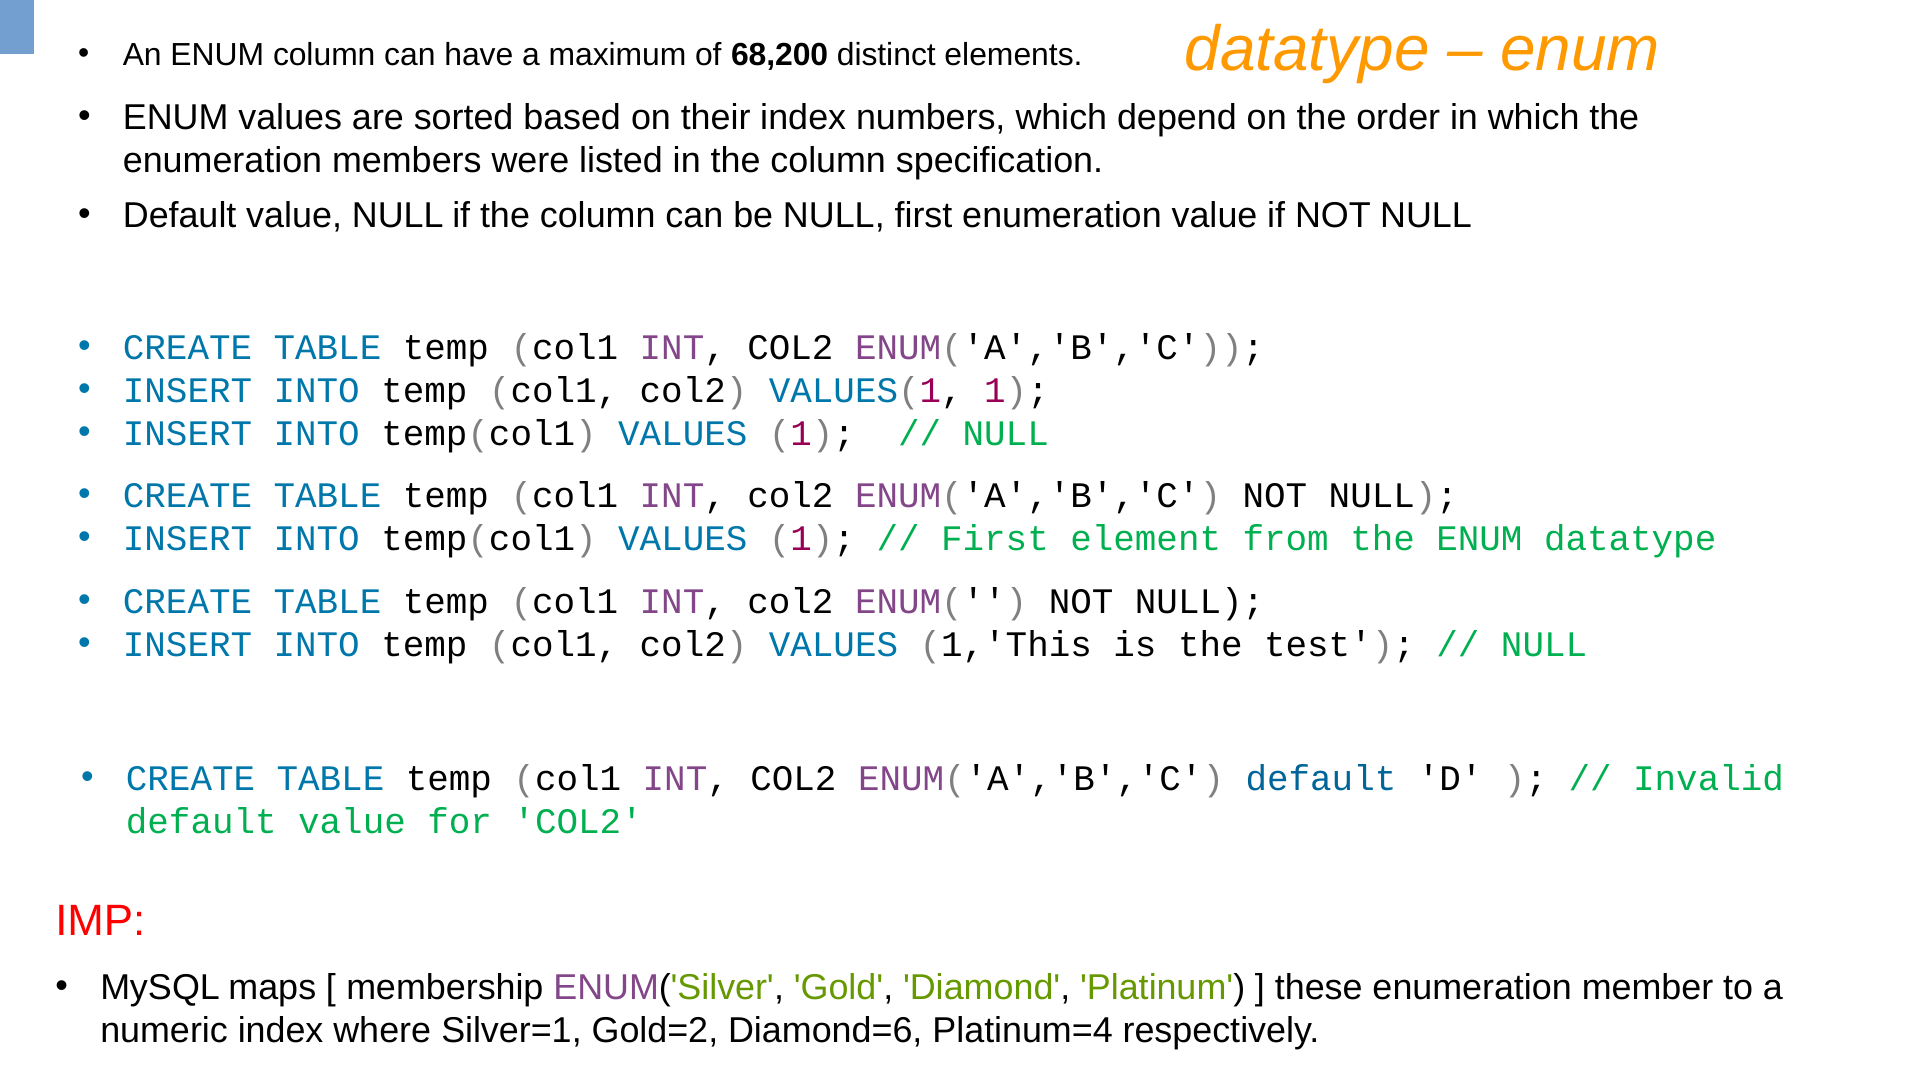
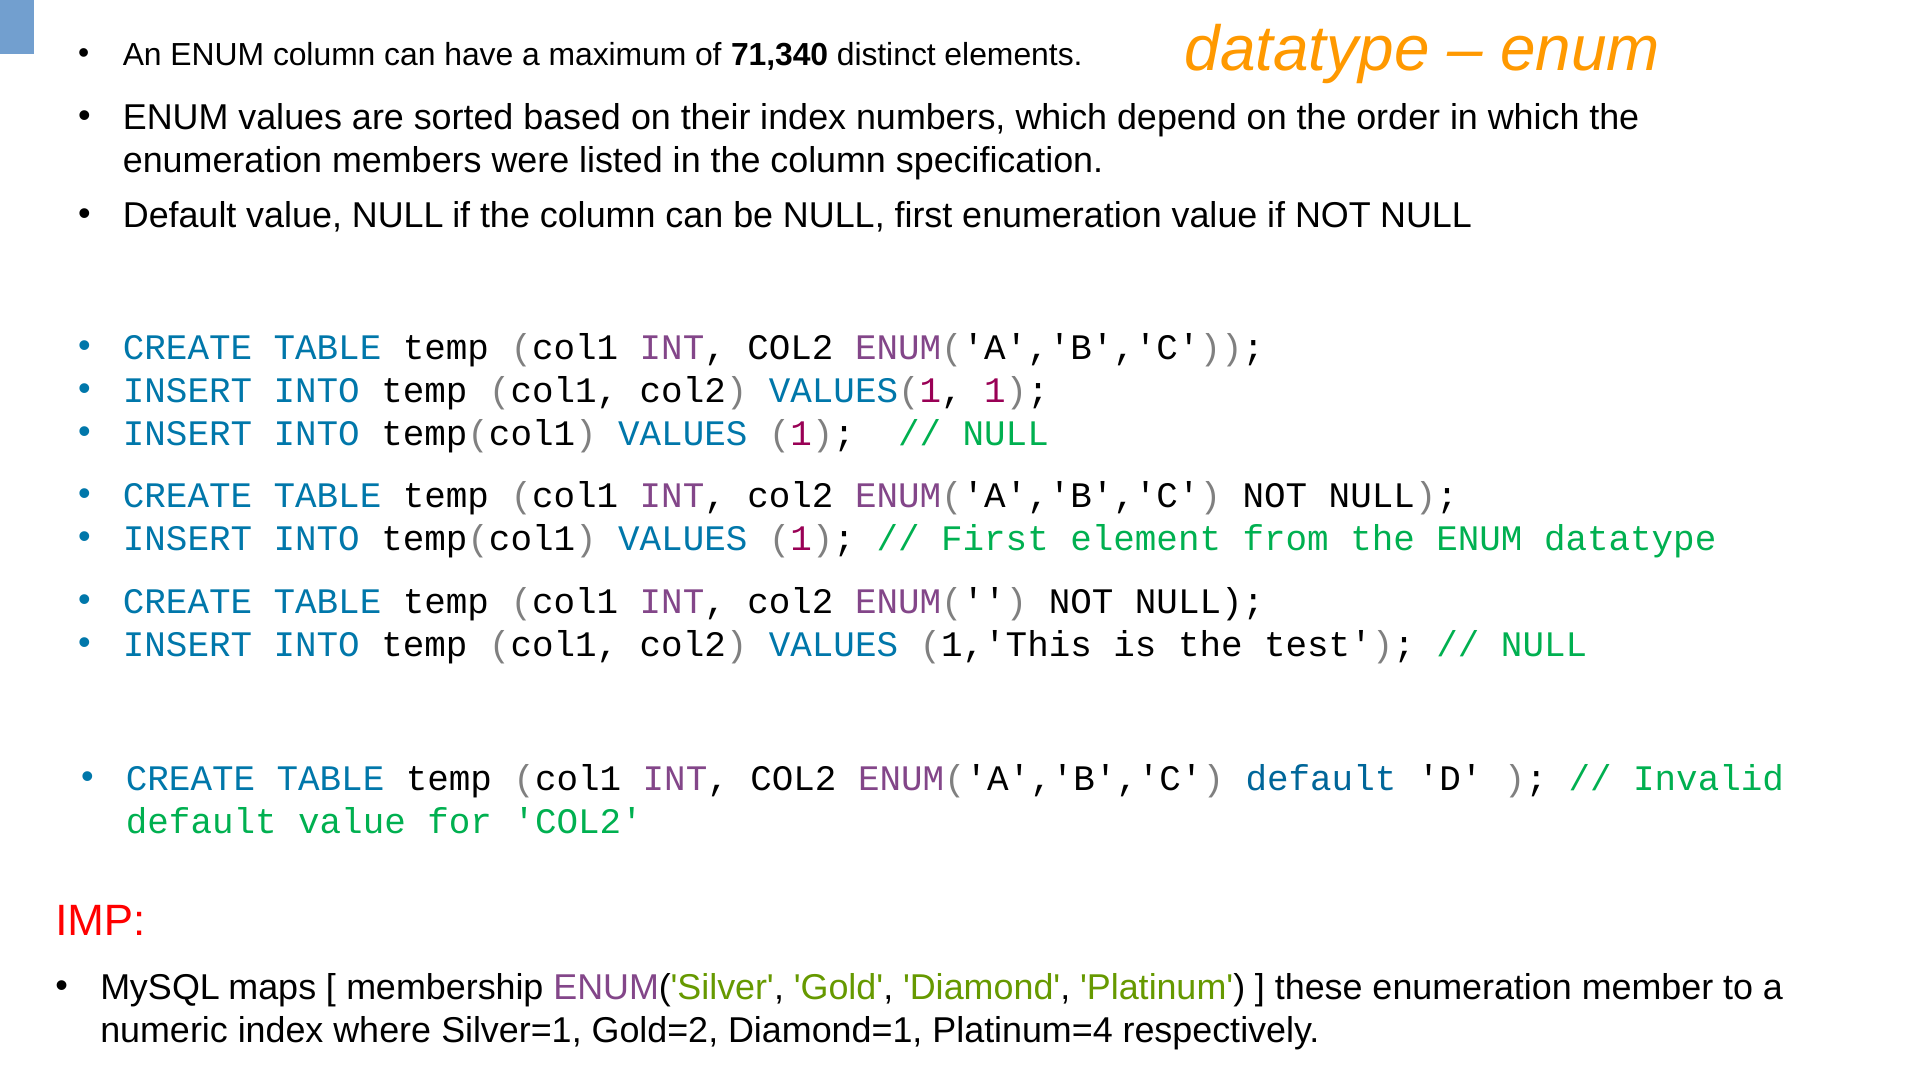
68,200: 68,200 -> 71,340 (780, 55)
Diamond=6: Diamond=6 -> Diamond=1 (825, 1030)
